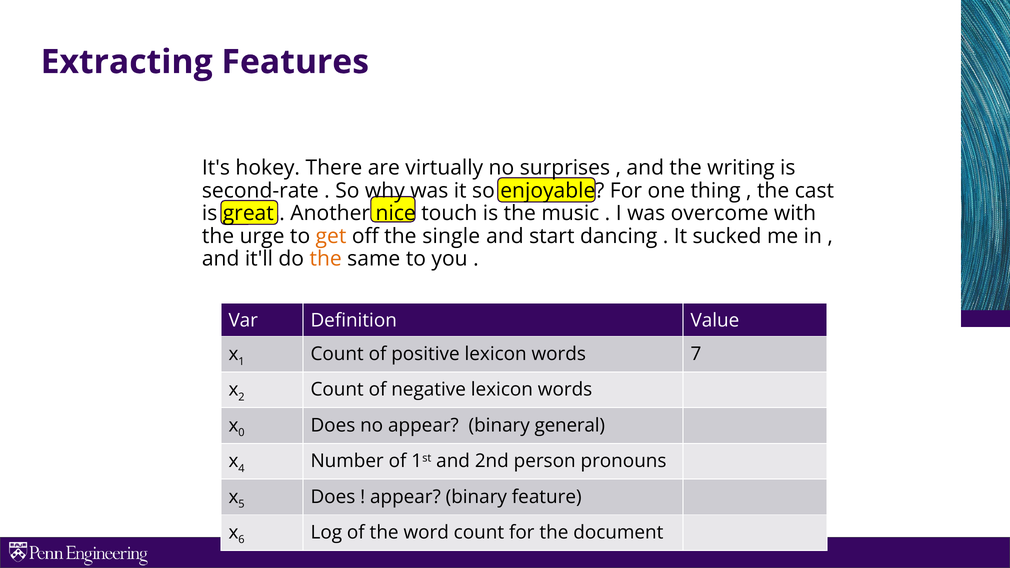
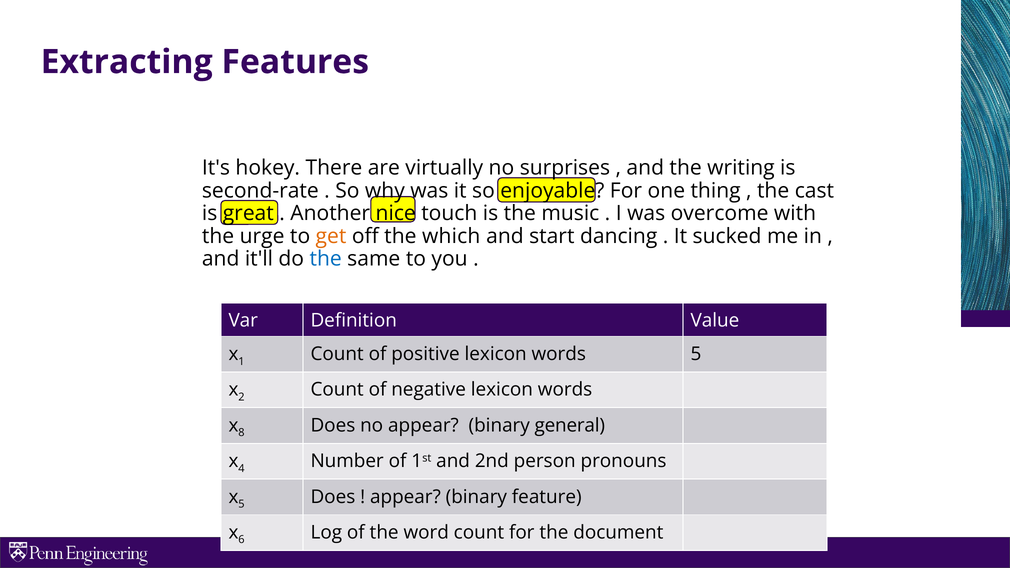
single: single -> which (451, 236)
the colour: orange -> blue (326, 259)
words 7: 7 -> 5 (696, 354)
0: 0 -> 8 (241, 433)
